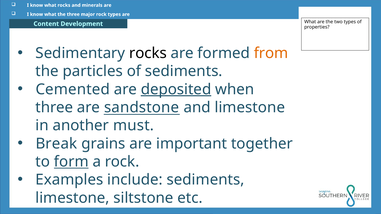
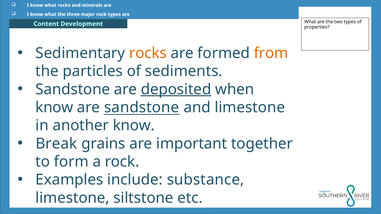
rocks colour: black -> orange (148, 53)
Cemented: Cemented -> Sandstone (73, 89)
three: three -> know (54, 108)
another must: must -> know (134, 126)
form underline: present -> none (71, 162)
include sediments: sediments -> substance (205, 180)
